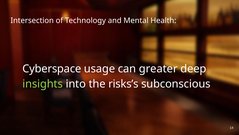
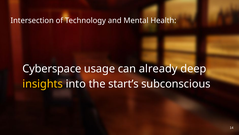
greater: greater -> already (158, 69)
insights colour: light green -> yellow (43, 84)
risks’s: risks’s -> start’s (123, 84)
